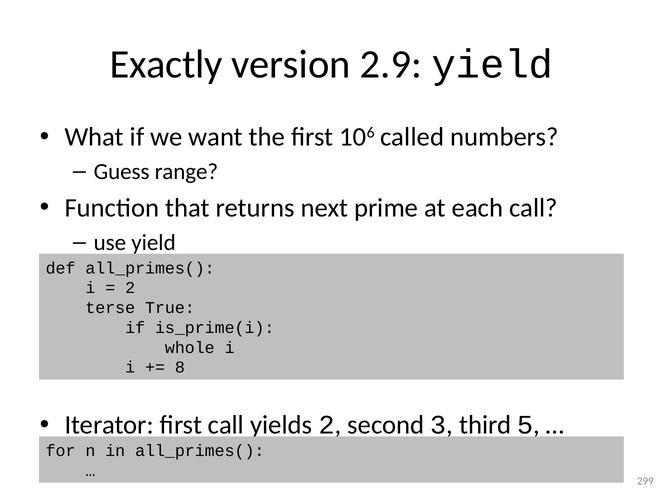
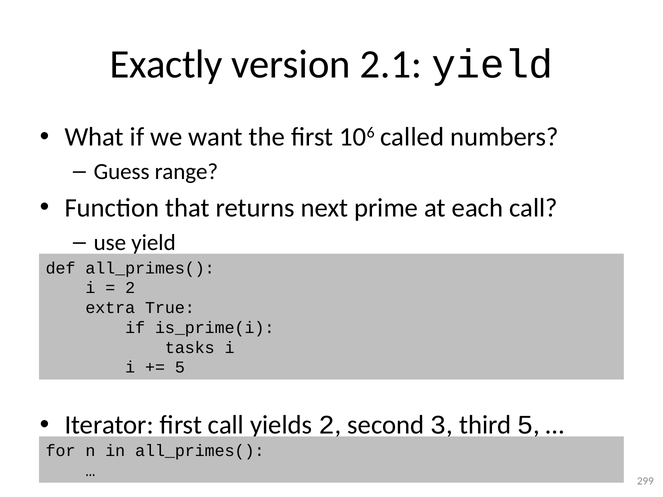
2.9: 2.9 -> 2.1 (391, 64)
terse: terse -> extra (110, 308)
whole: whole -> tasks (190, 348)
8: 8 -> 5 (180, 368)
